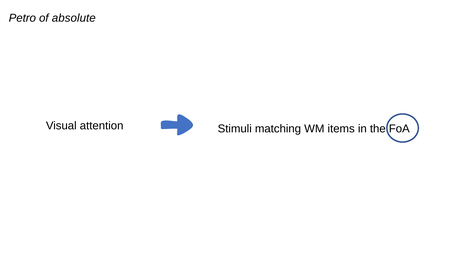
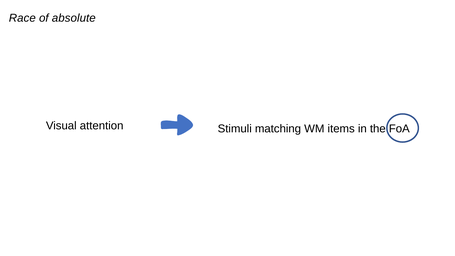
Petro: Petro -> Race (22, 18)
